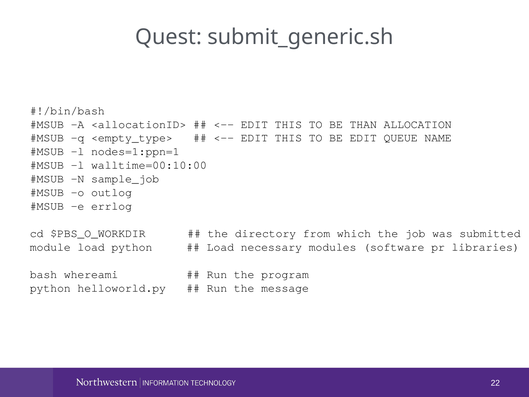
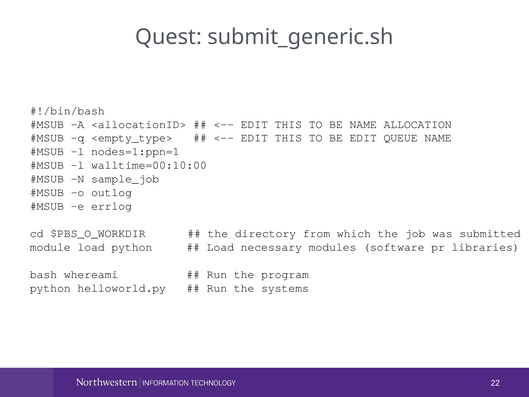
BE THAN: THAN -> NAME (363, 124)
message: message -> systems (285, 288)
